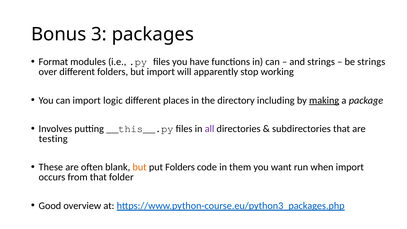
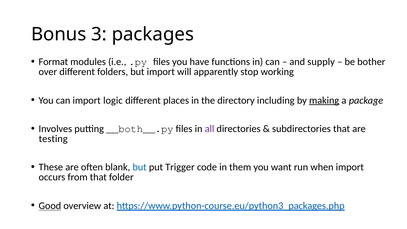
and strings: strings -> supply (321, 62)
be strings: strings -> bother (371, 62)
__this__.py: __this__.py -> __both__.py (140, 129)
but colour: orange -> blue (140, 167)
put Folders: Folders -> Trigger (180, 167)
Good underline: none -> present (50, 206)
